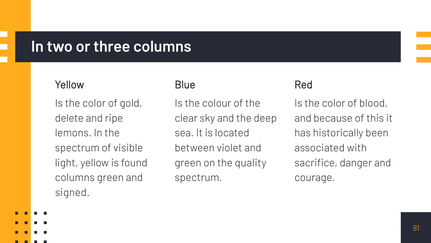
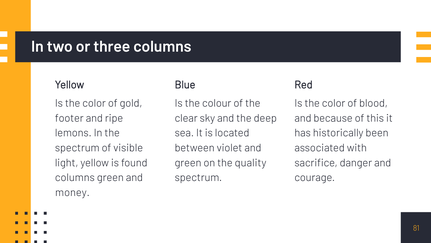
delete: delete -> footer (69, 118)
signed: signed -> money (72, 192)
